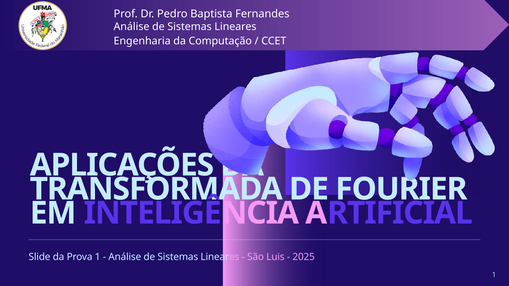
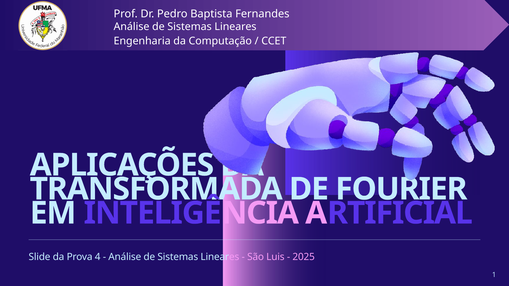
Prova 1: 1 -> 4 (98, 257)
